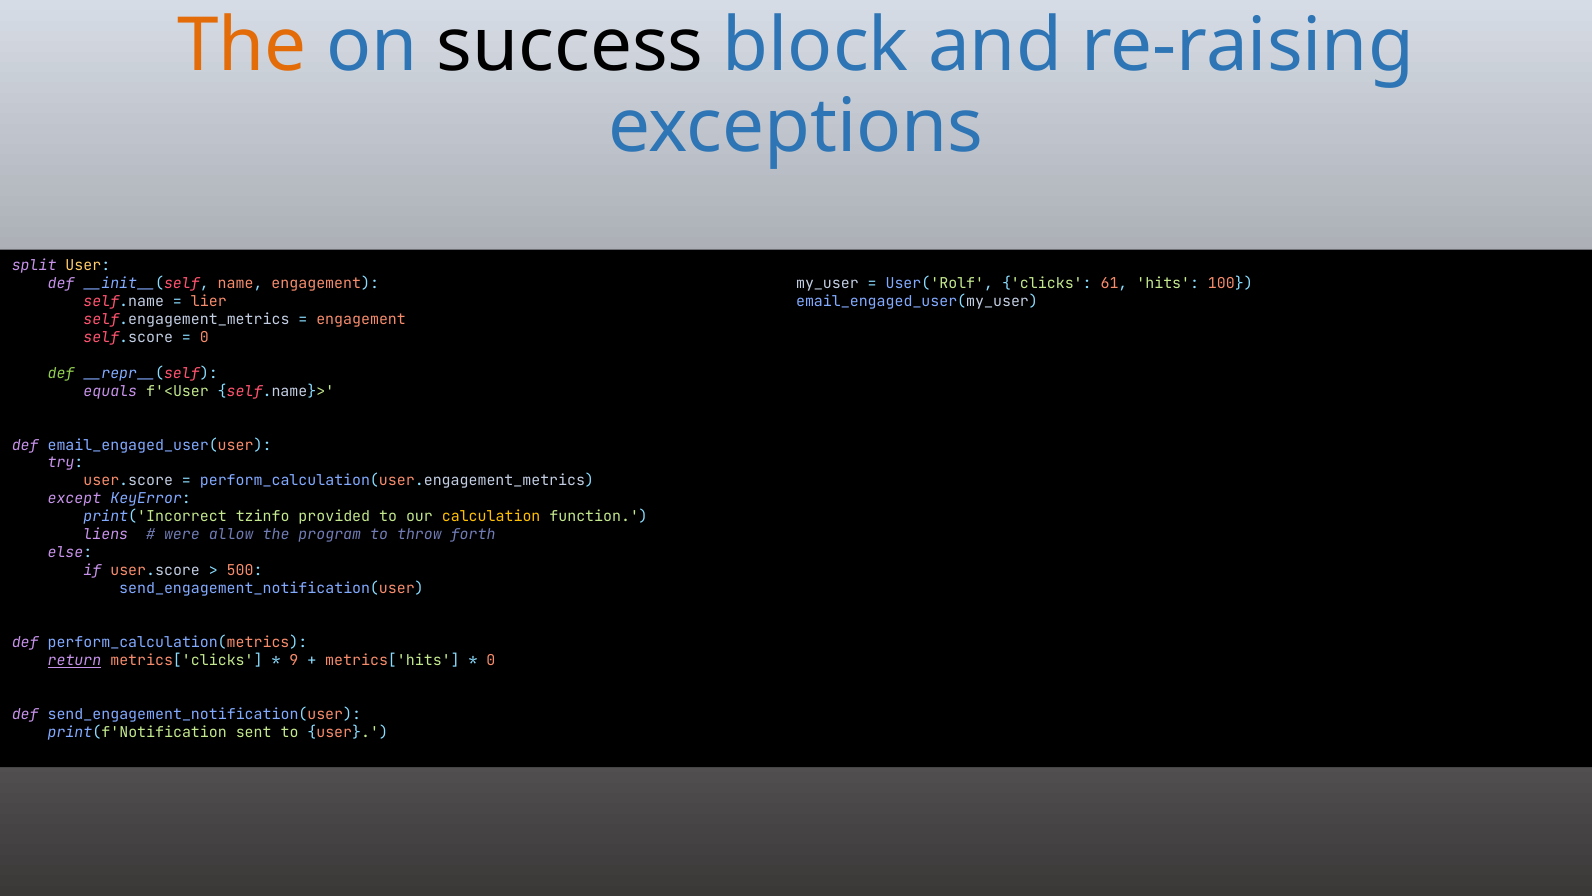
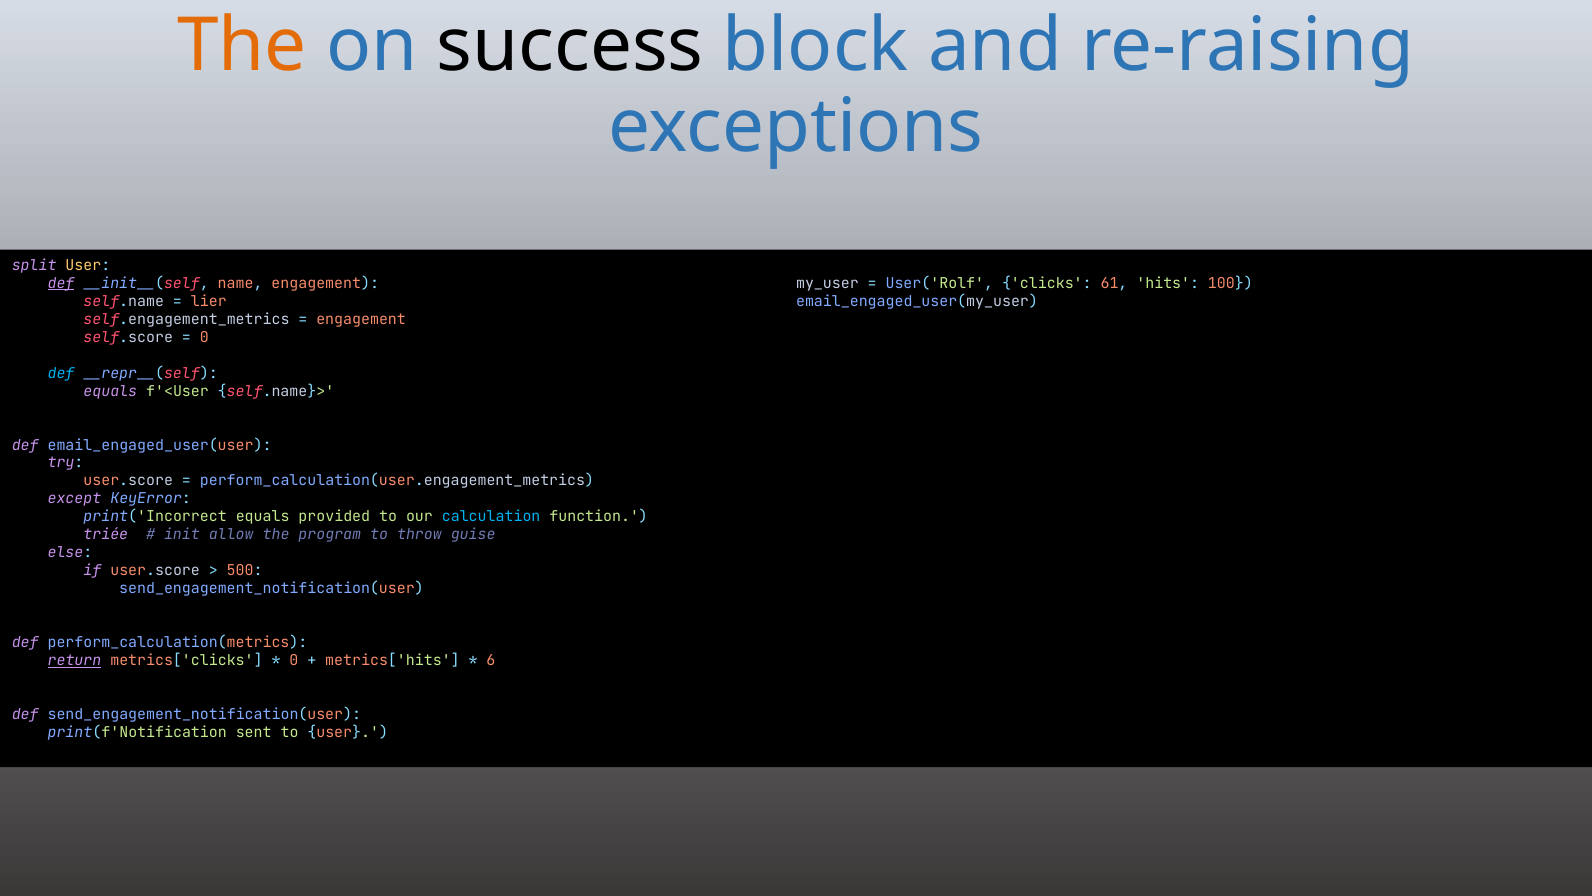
def underline: none -> present (61, 283)
def colour: light green -> light blue (61, 373)
print('Incorrect tzinfo: tzinfo -> equals (263, 517)
calculation colour: yellow -> light blue (491, 517)
liens: liens -> triée (106, 535)
were: were -> init (182, 535)
forth: forth -> guise (473, 535)
9: 9 -> 0 (294, 660)
0: 0 -> 6 (491, 660)
